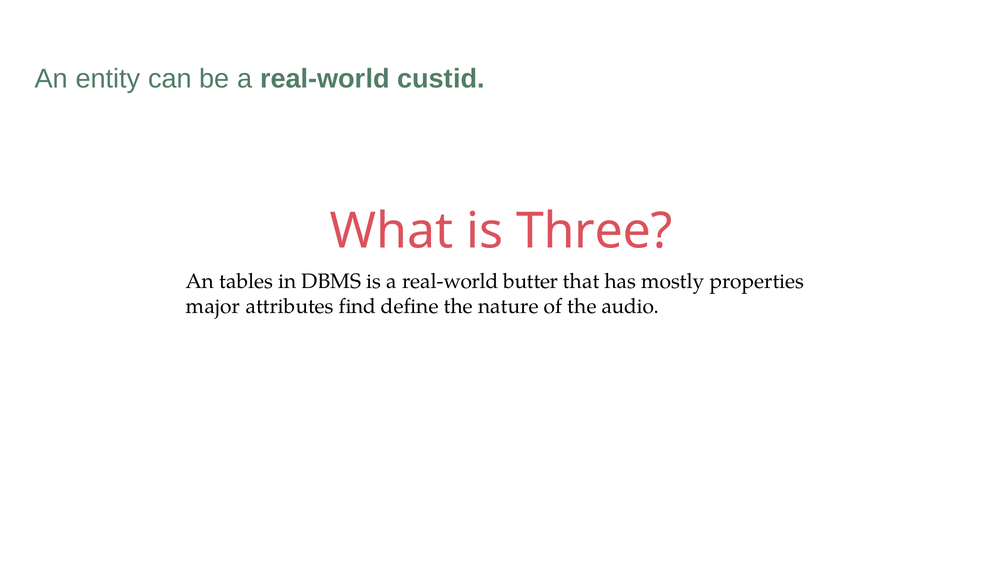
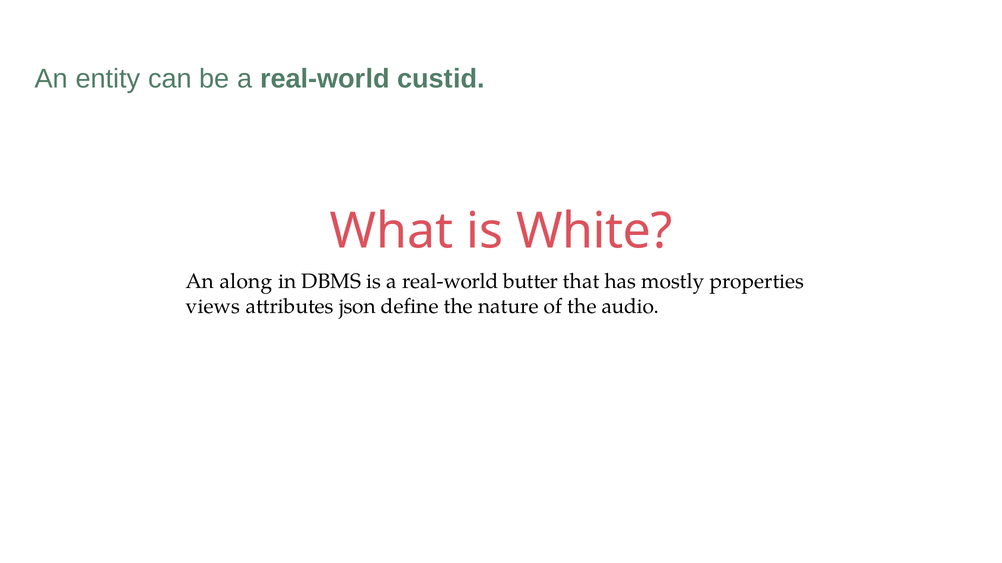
Three: Three -> White (594, 231)
tables: tables -> along (246, 282)
major: major -> views (213, 307)
find: find -> json (357, 307)
